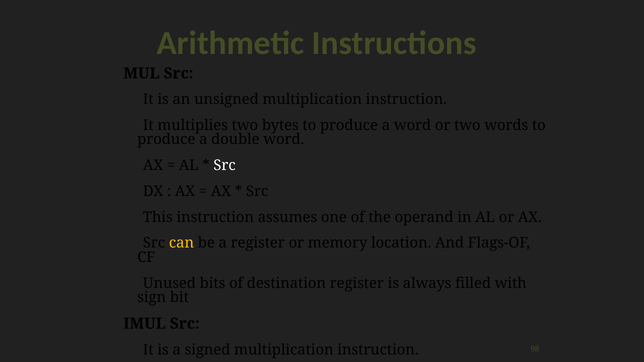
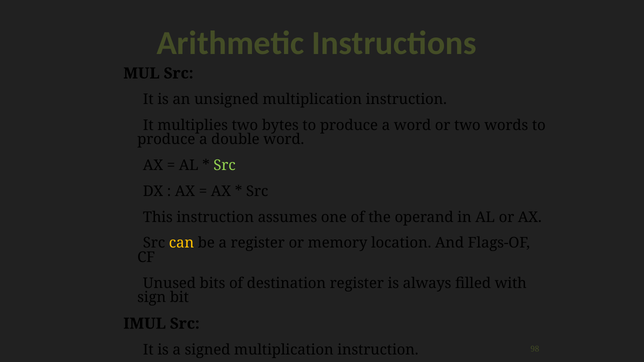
Src colour: white -> light green (225, 166)
